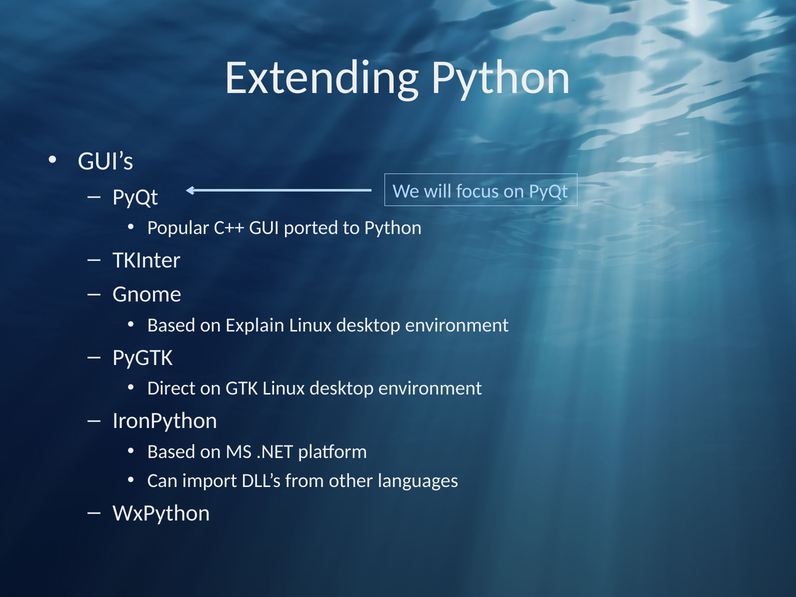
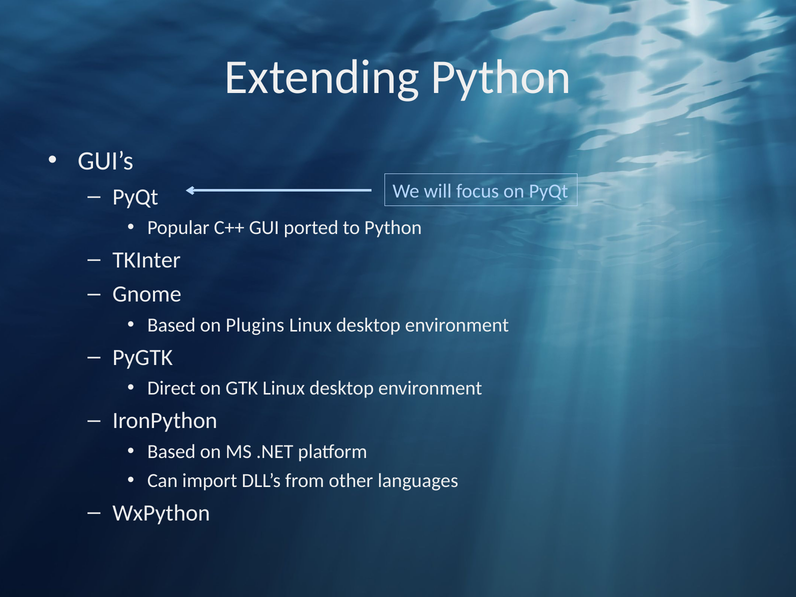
Explain: Explain -> Plugins (255, 325)
